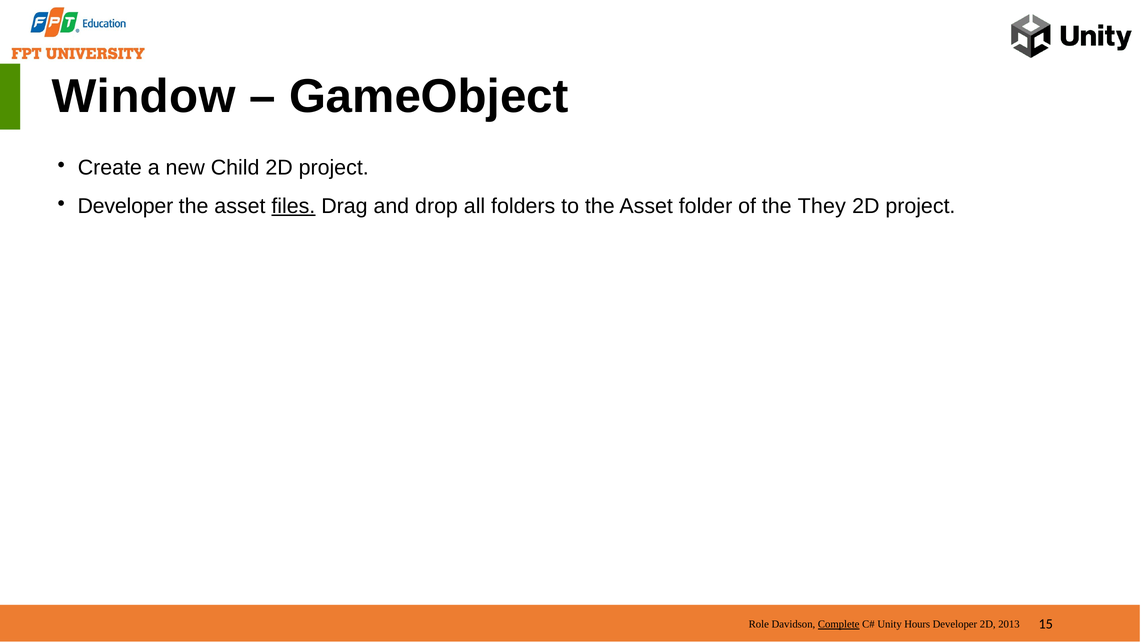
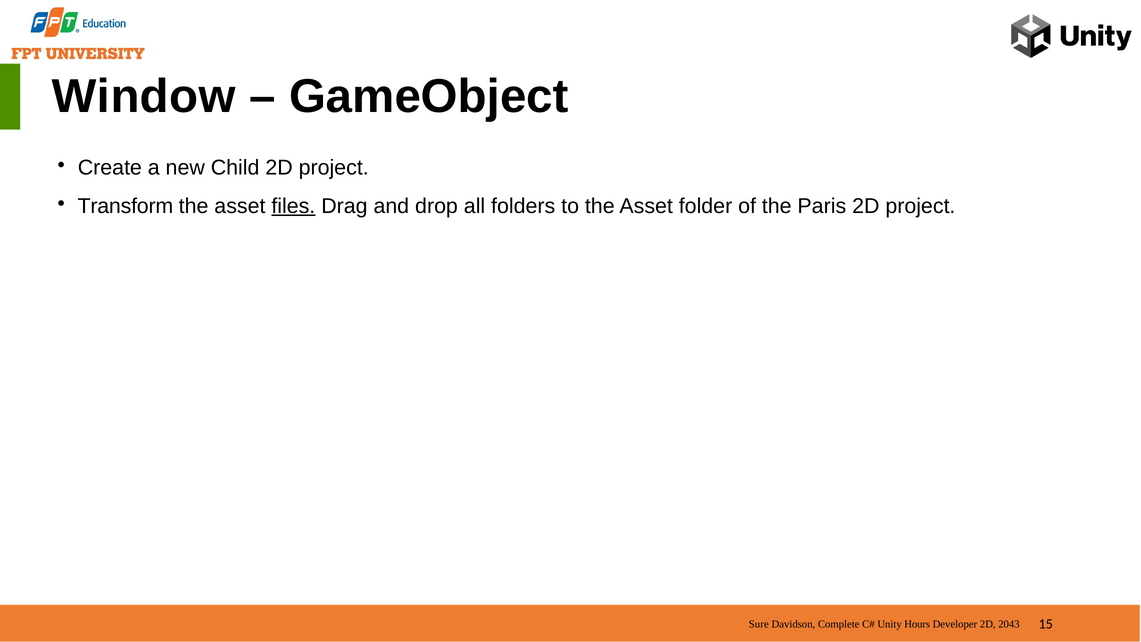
Developer: Developer -> Transform (125, 206)
They: They -> Paris (822, 206)
Role: Role -> Sure (759, 624)
Complete underline: present -> none (839, 624)
2013: 2013 -> 2043 (1009, 624)
